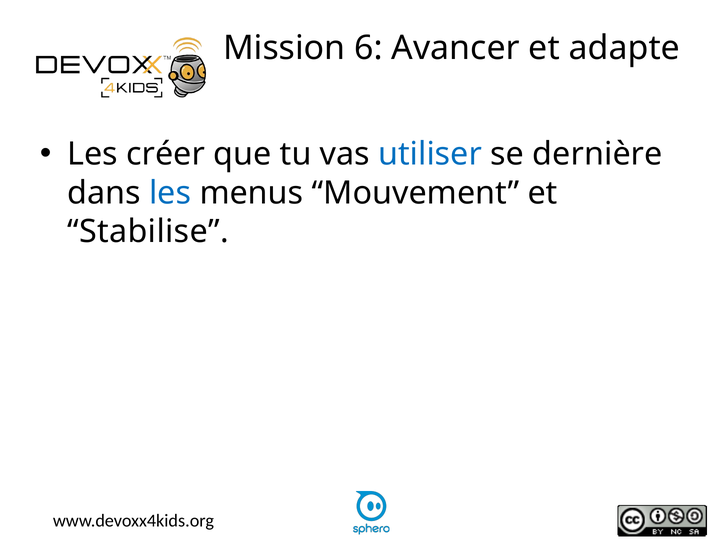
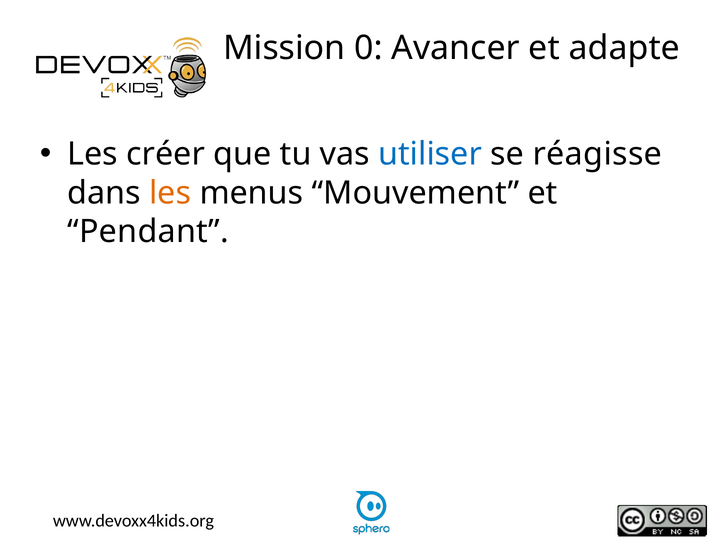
6: 6 -> 0 (368, 48)
dernière: dernière -> réagisse (597, 154)
les colour: blue -> orange (170, 193)
Stabilise: Stabilise -> Pendant (148, 232)
